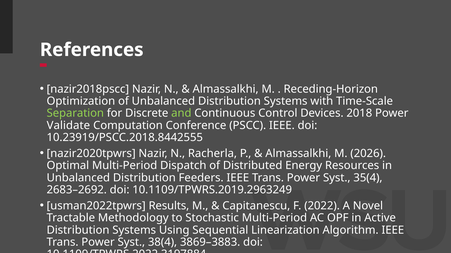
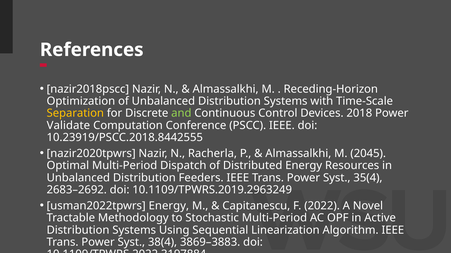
Separation colour: light green -> yellow (75, 114)
2026: 2026 -> 2045 (368, 154)
usman2022tpwrs Results: Results -> Energy (169, 206)
